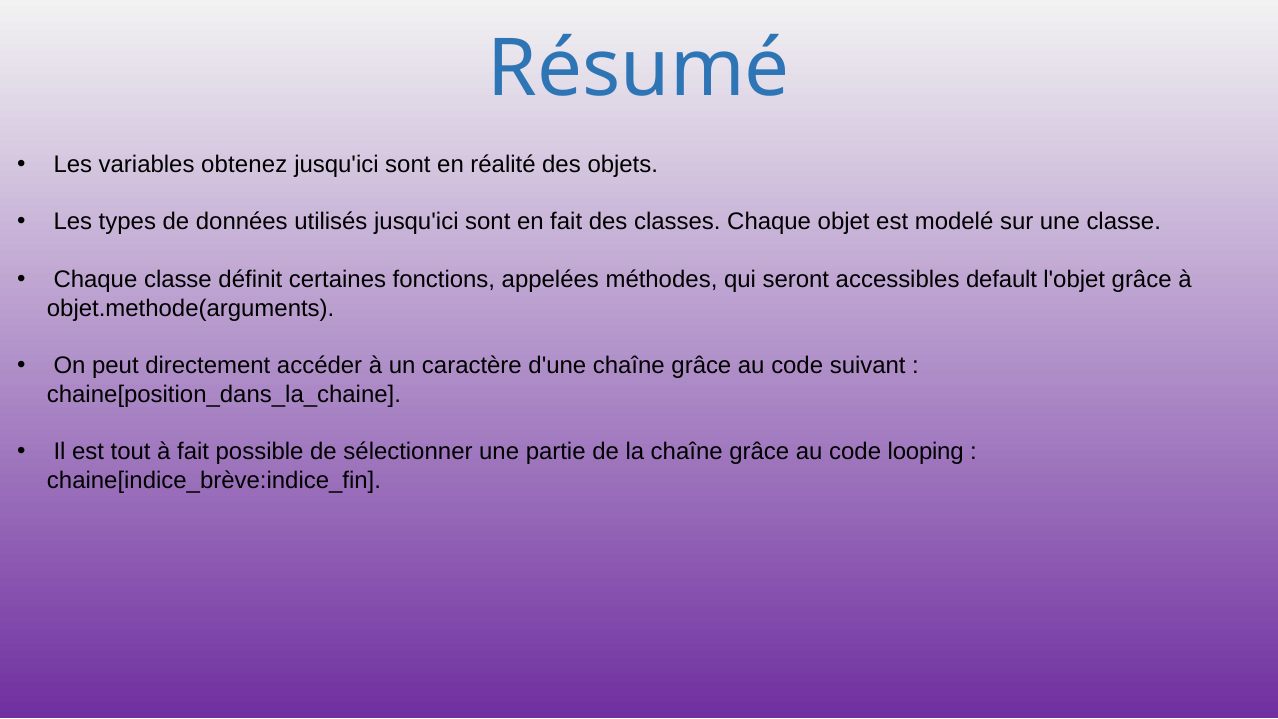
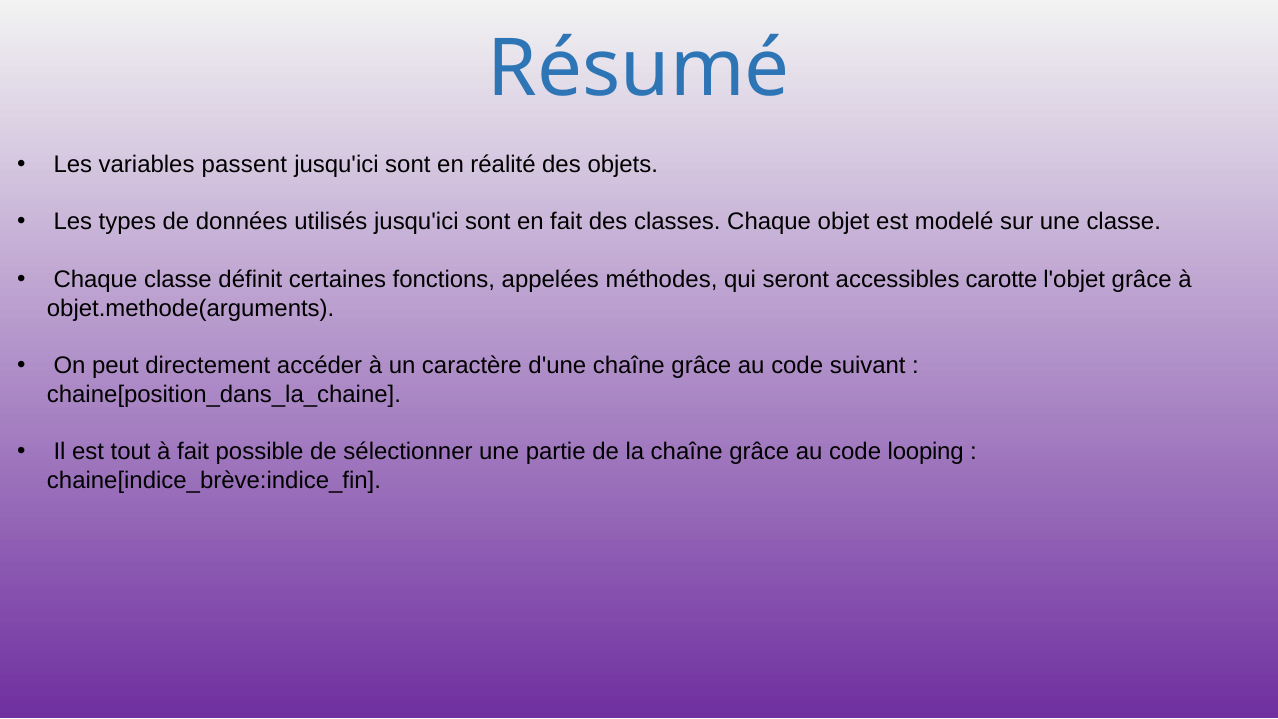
obtenez: obtenez -> passent (244, 164)
default: default -> carotte (1002, 279)
